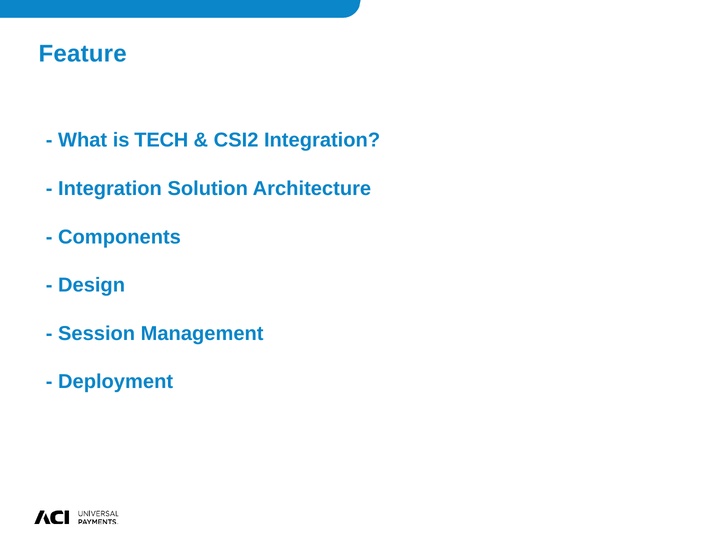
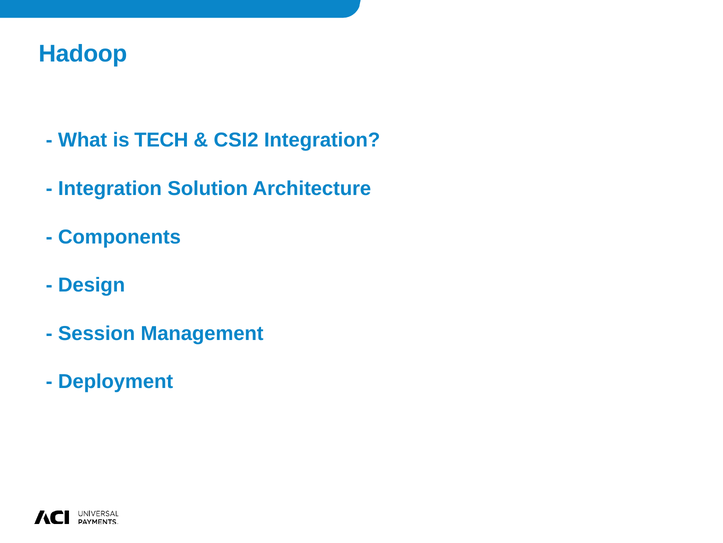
Feature: Feature -> Hadoop (83, 54)
